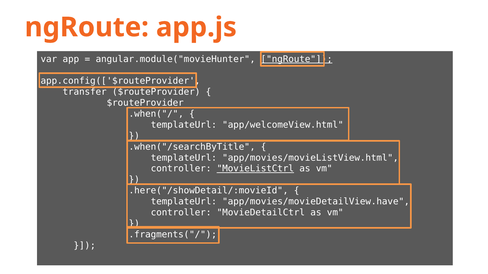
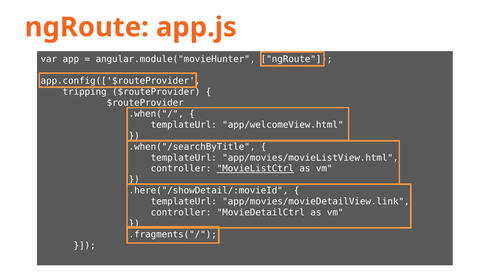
ngRoute underline: present -> none (297, 59)
transfer: transfer -> tripping (85, 92)
app/movies/movieDetailView.have: app/movies/movieDetailView.have -> app/movies/movieDetailView.link (316, 202)
